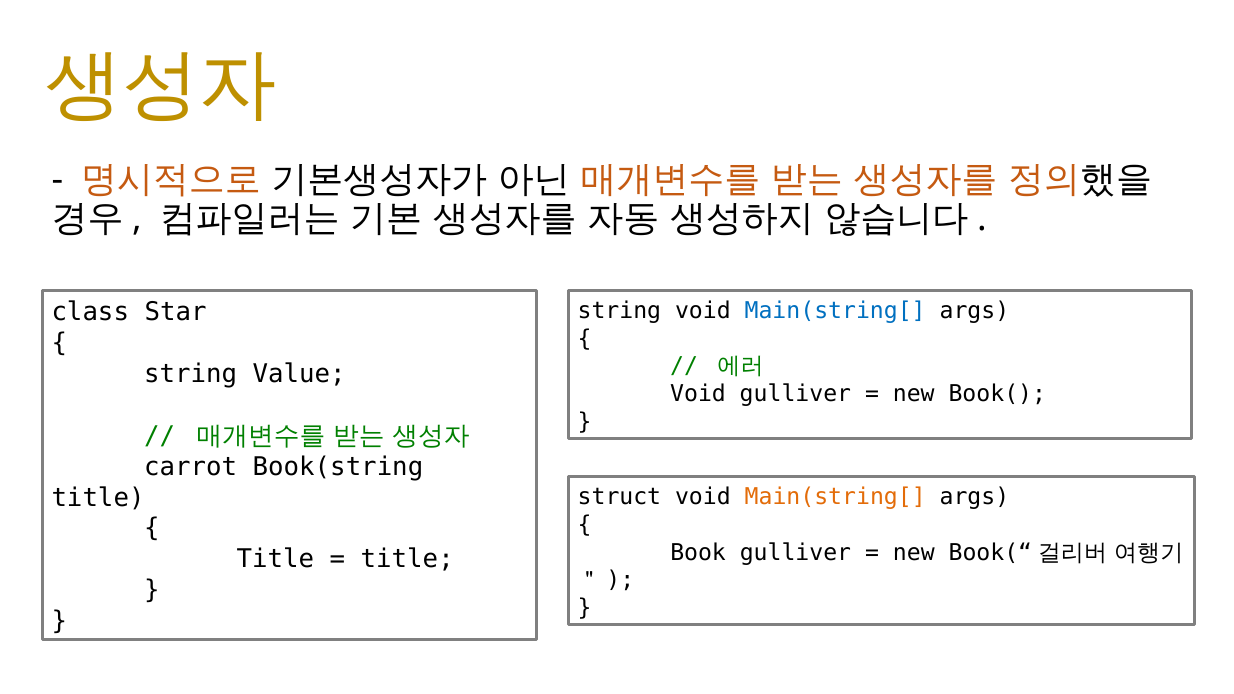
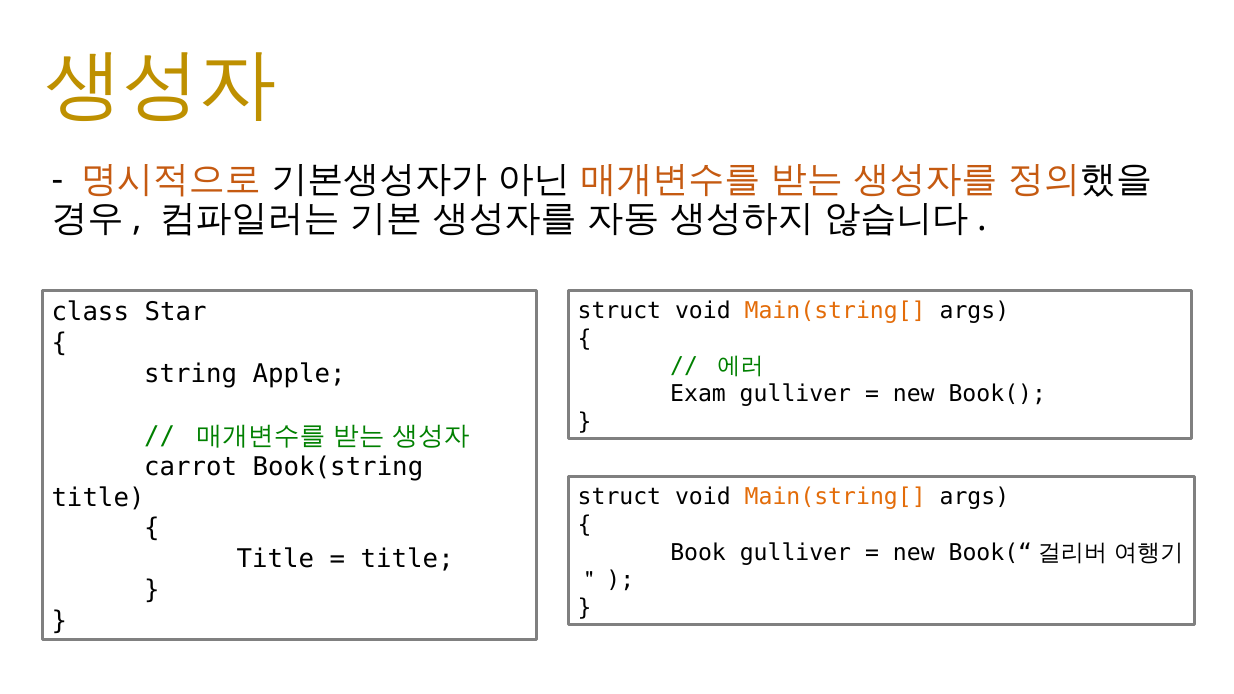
string: string -> struct (619, 311)
Main(string[ colour: blue -> orange (835, 311)
Value: Value -> Apple (299, 374)
Void: Void -> Exam (698, 394)
